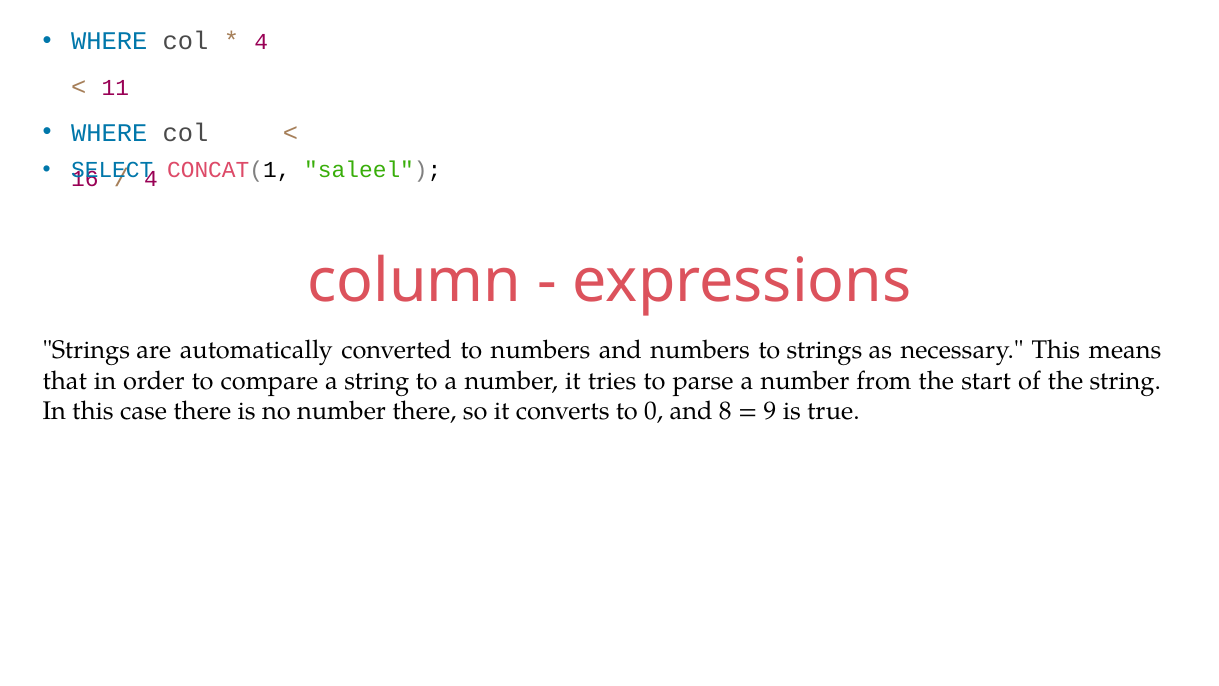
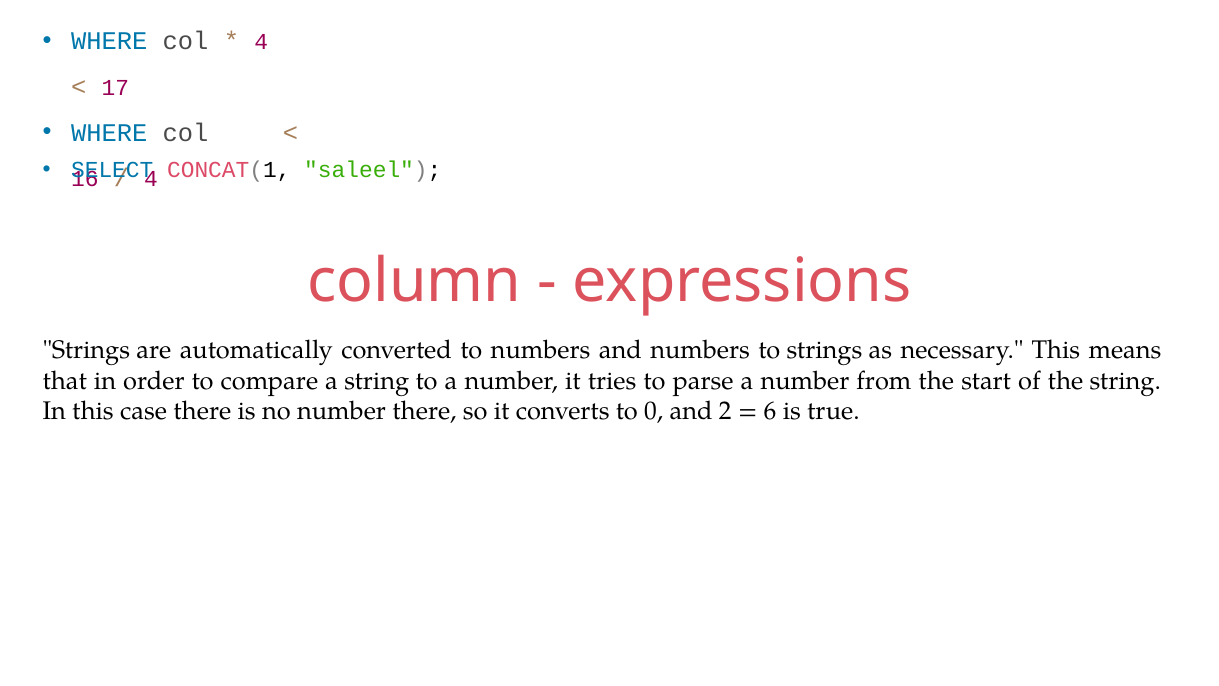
11: 11 -> 17 (115, 88)
8: 8 -> 2 (725, 411)
9: 9 -> 6 (770, 411)
